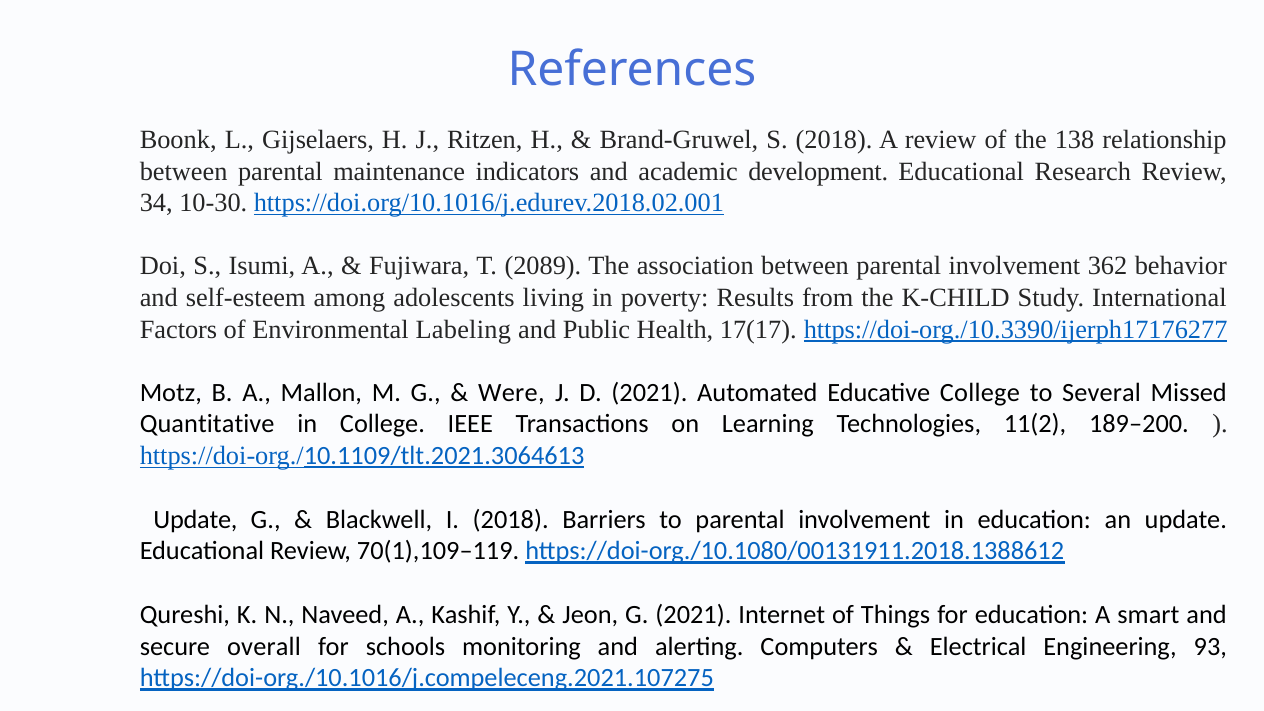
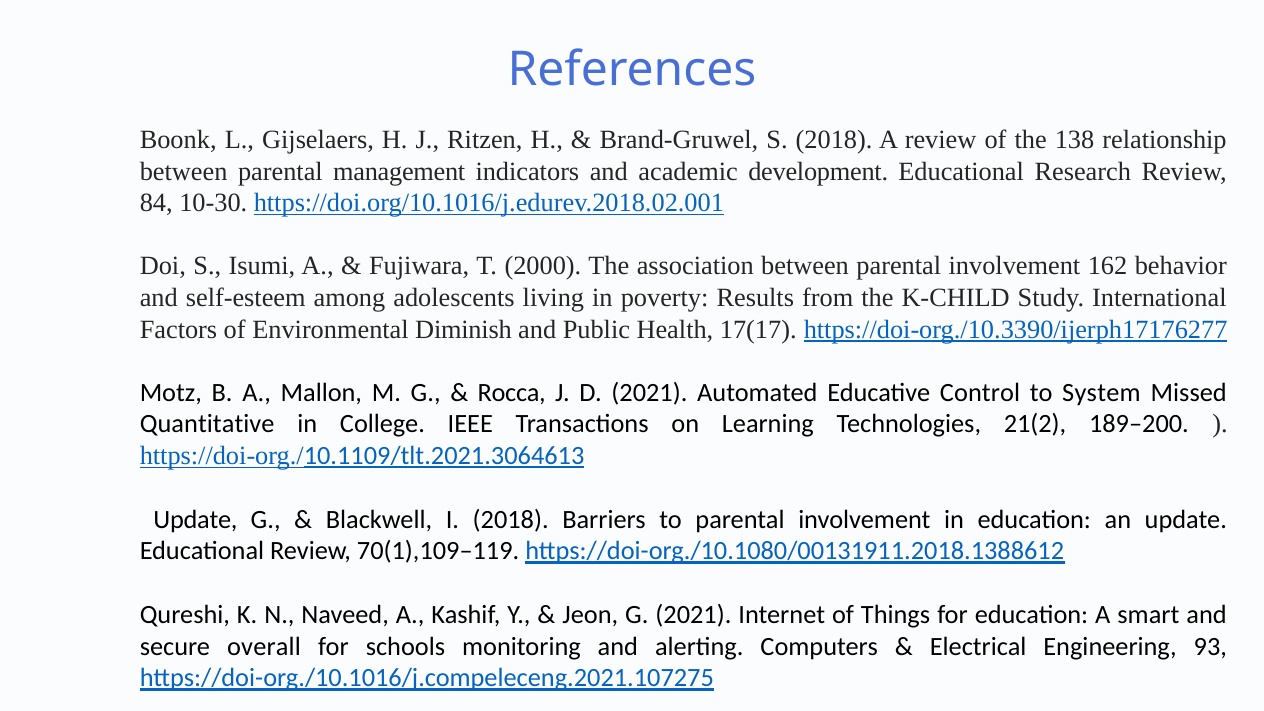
maintenance: maintenance -> management (399, 171)
34: 34 -> 84 (156, 203)
2089: 2089 -> 2000 (543, 266)
362: 362 -> 162 (1108, 266)
Labeling: Labeling -> Diminish (463, 329)
Were: Were -> Rocca (512, 393)
Educative College: College -> Control (980, 393)
Several: Several -> System (1101, 393)
11(2: 11(2 -> 21(2 (1035, 424)
